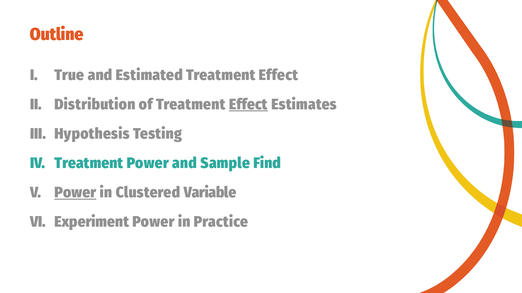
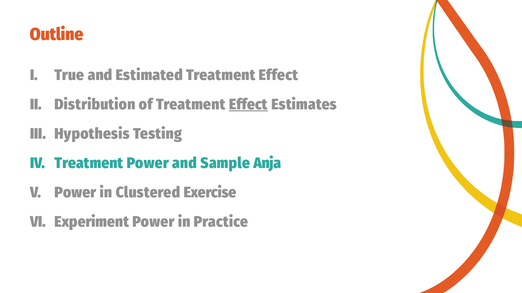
Find: Find -> Anja (267, 163)
Power underline: present -> none (75, 193)
Variable: Variable -> Exercise (210, 193)
